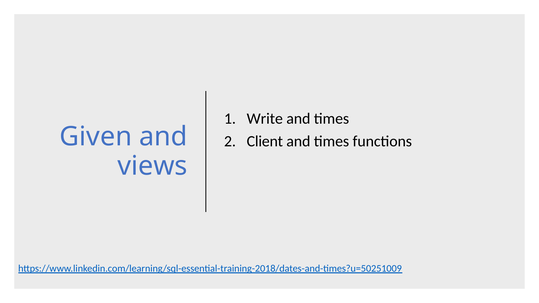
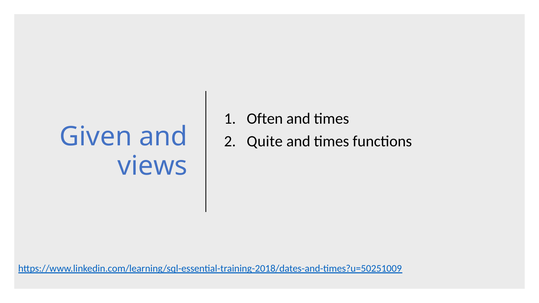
Write: Write -> Often (265, 119)
Client: Client -> Quite (265, 141)
